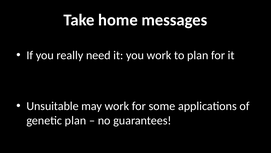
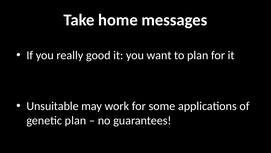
need: need -> good (98, 55)
you work: work -> want (159, 55)
